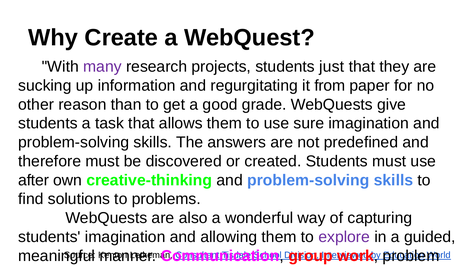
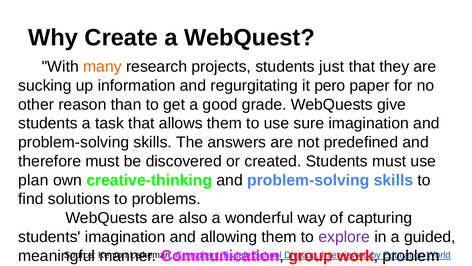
many colour: purple -> orange (102, 67)
from: from -> pero (330, 85)
after: after -> plan (33, 180)
